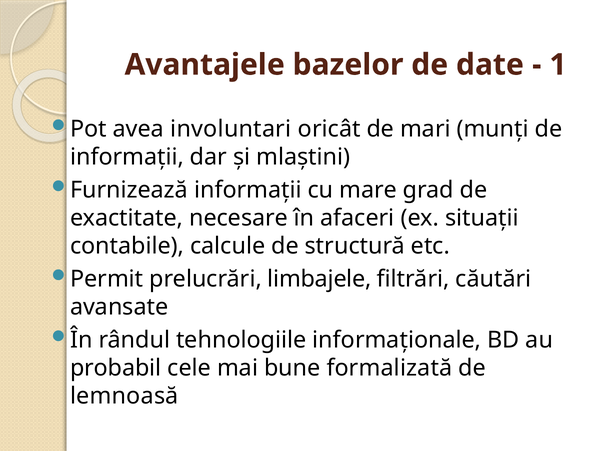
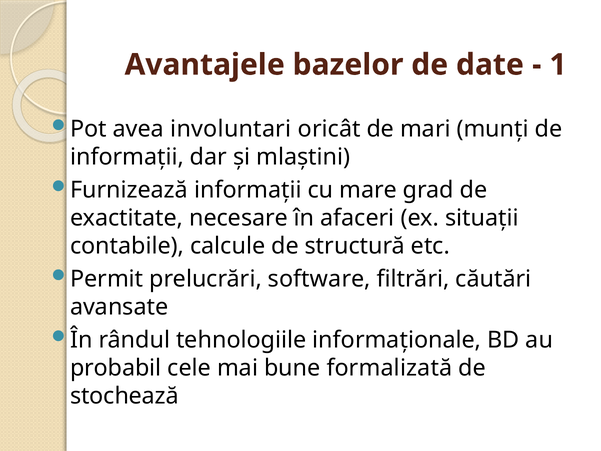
limbajele: limbajele -> software (319, 279)
lemnoasă: lemnoasă -> stochează (124, 396)
